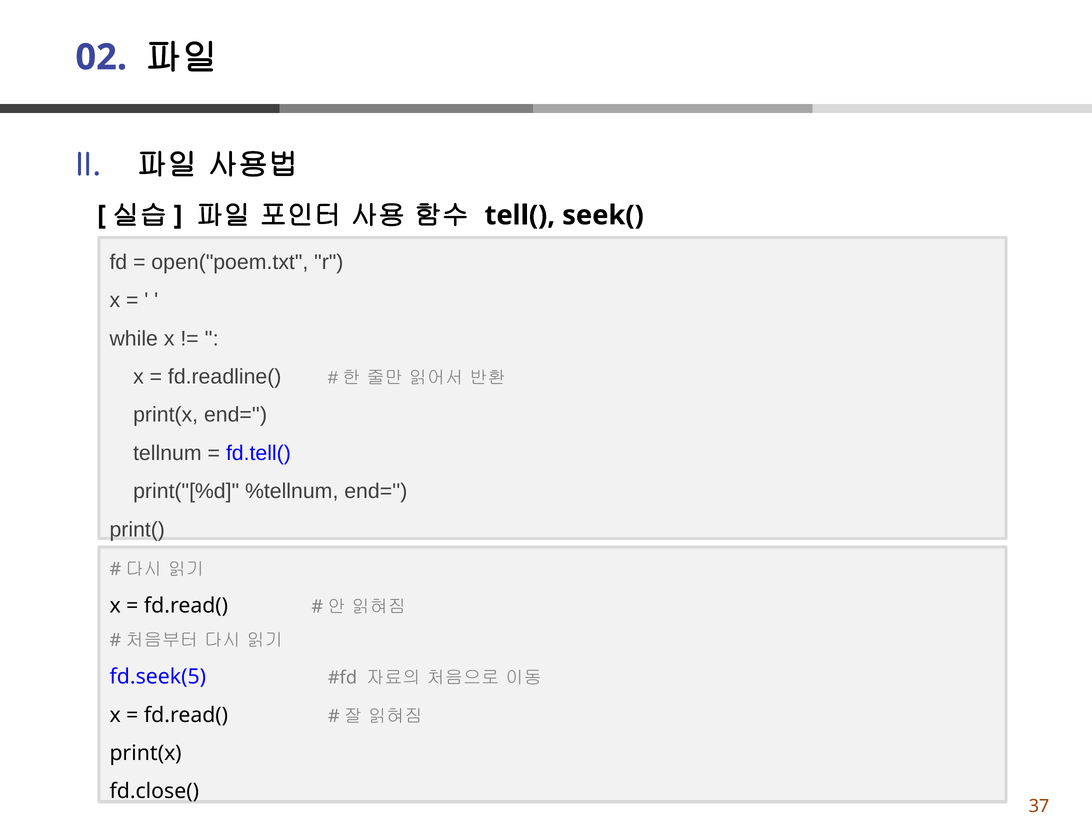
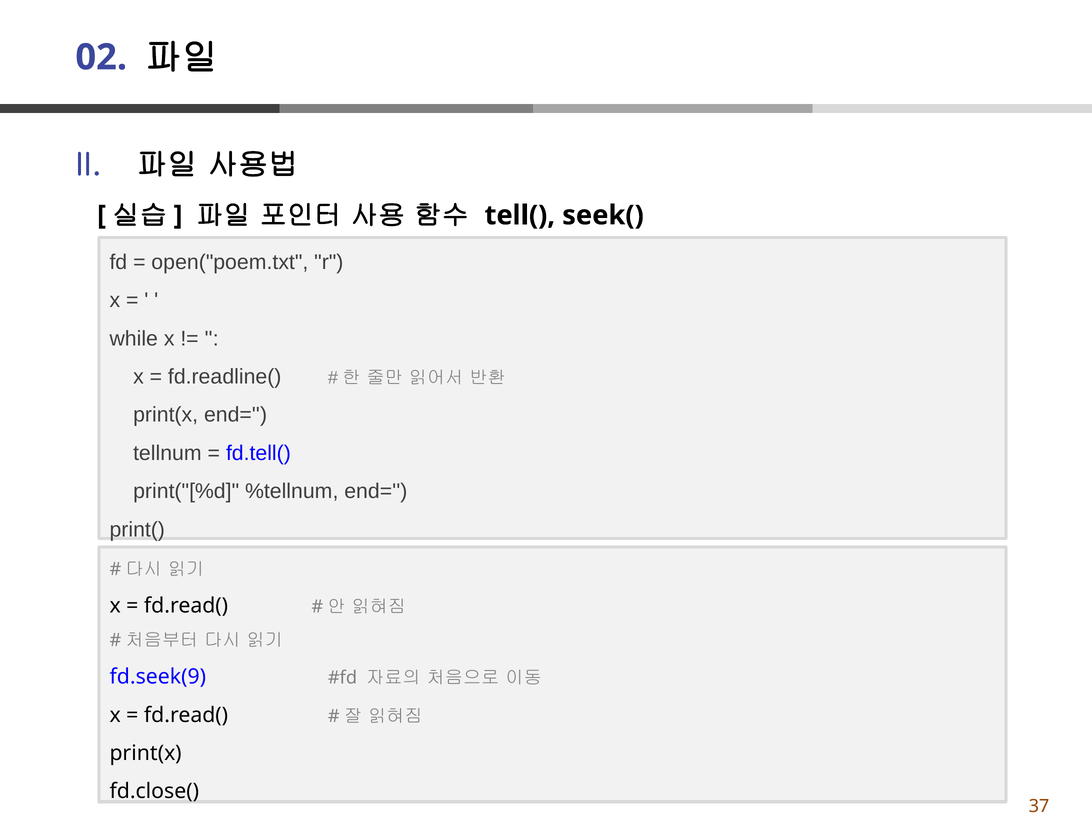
fd.seek(5: fd.seek(5 -> fd.seek(9 (158, 677)
